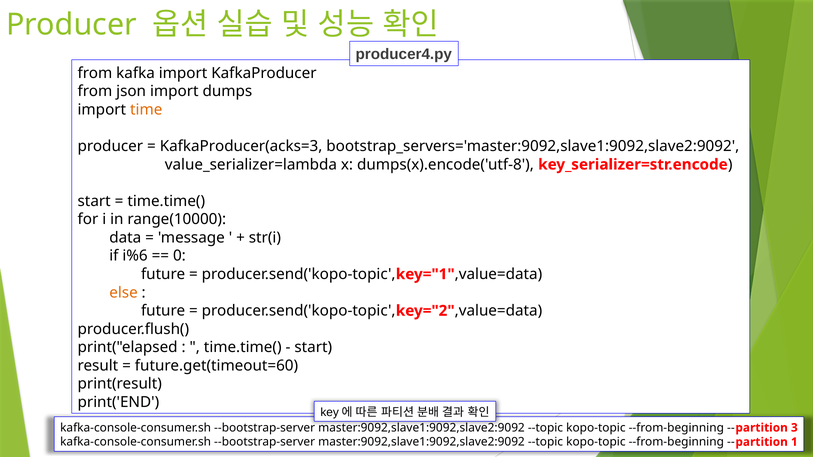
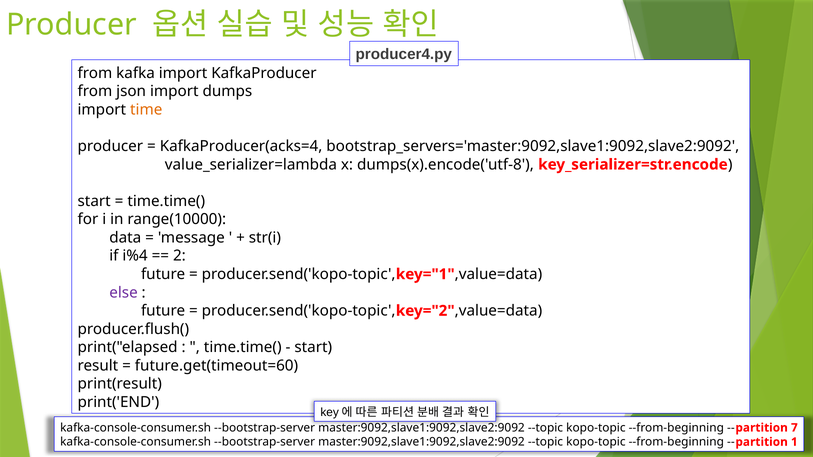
KafkaProducer(acks=3: KafkaProducer(acks=3 -> KafkaProducer(acks=4 (241, 146)
i%6: i%6 -> i%4 (135, 256)
0: 0 -> 2 (179, 256)
else colour: orange -> purple (124, 293)
3: 3 -> 7 (794, 428)
